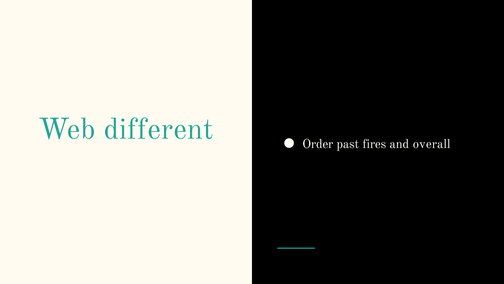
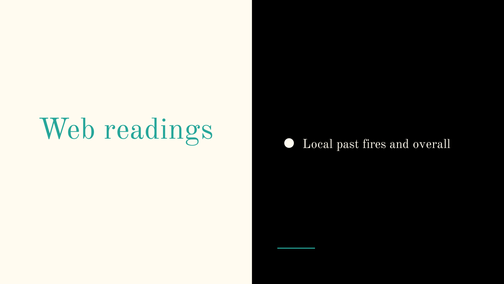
different: different -> readings (159, 129)
Order: Order -> Local (318, 144)
